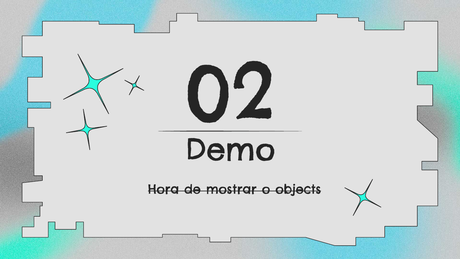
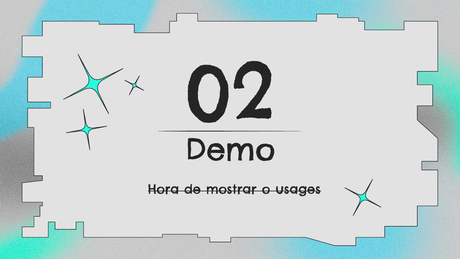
objects: objects -> usages (298, 189)
